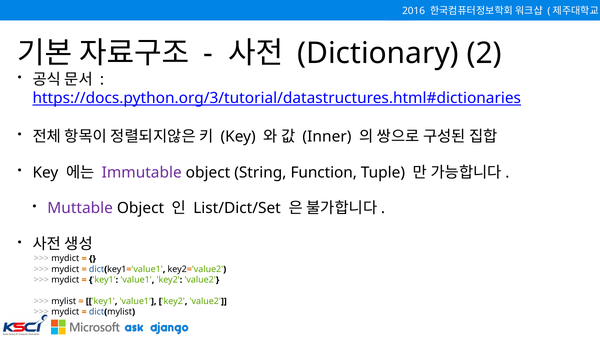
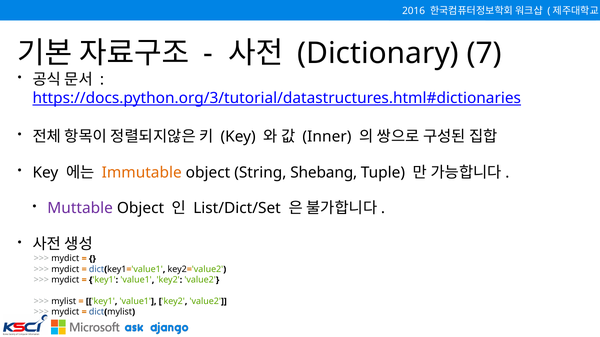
2: 2 -> 7 (484, 54)
Immutable colour: purple -> orange (142, 173)
Function: Function -> Shebang (324, 173)
